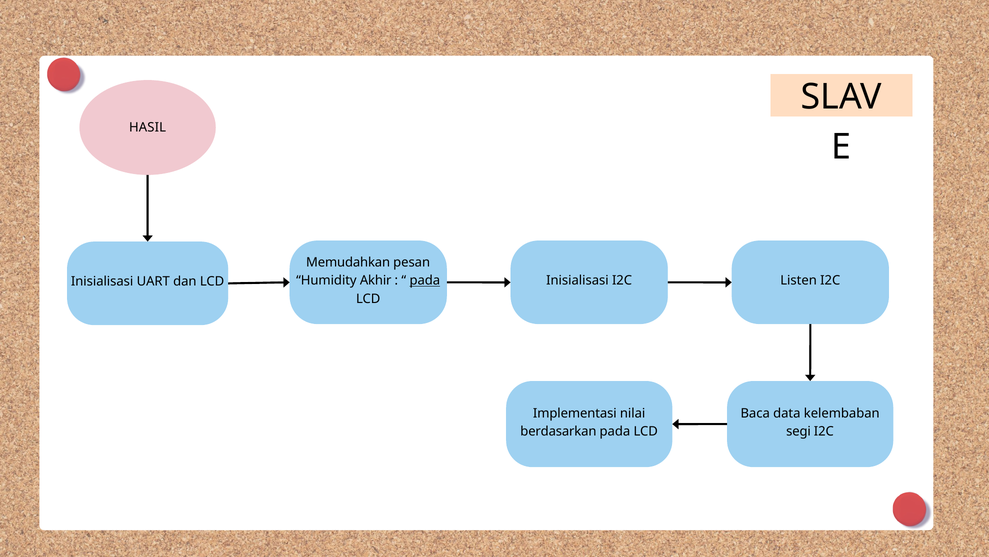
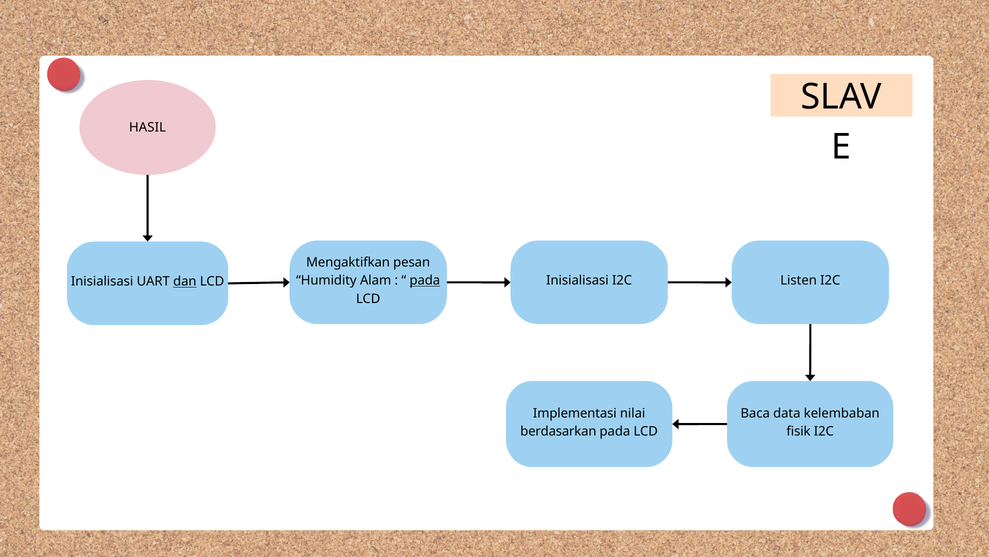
Memudahkan: Memudahkan -> Mengaktifkan (348, 262)
Akhir: Akhir -> Alam (376, 280)
dan underline: none -> present (185, 281)
segi: segi -> fisik (798, 431)
